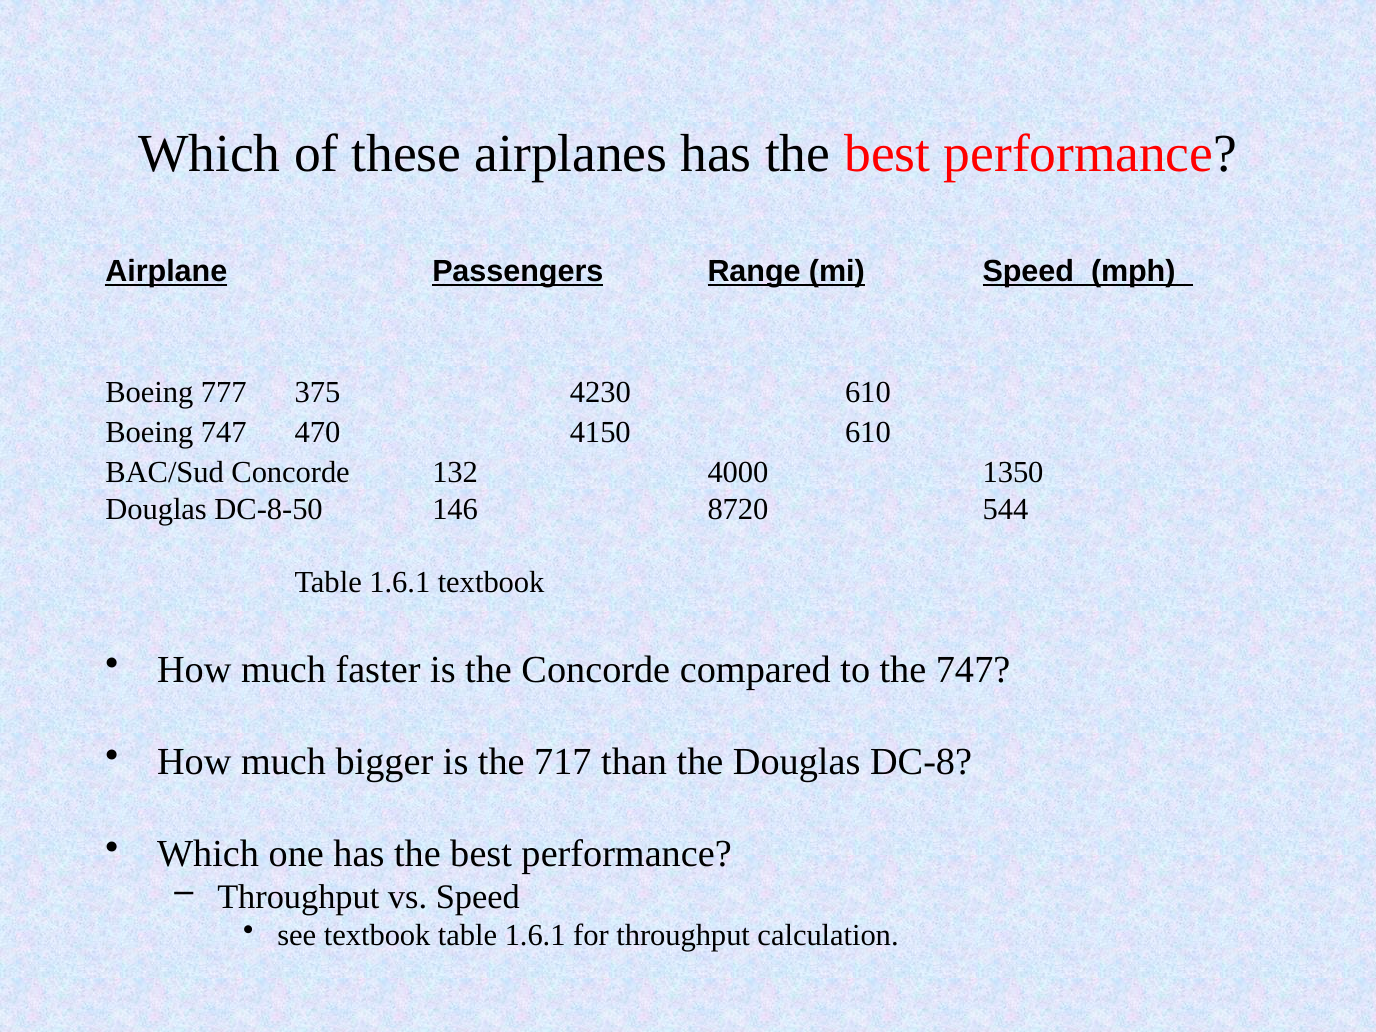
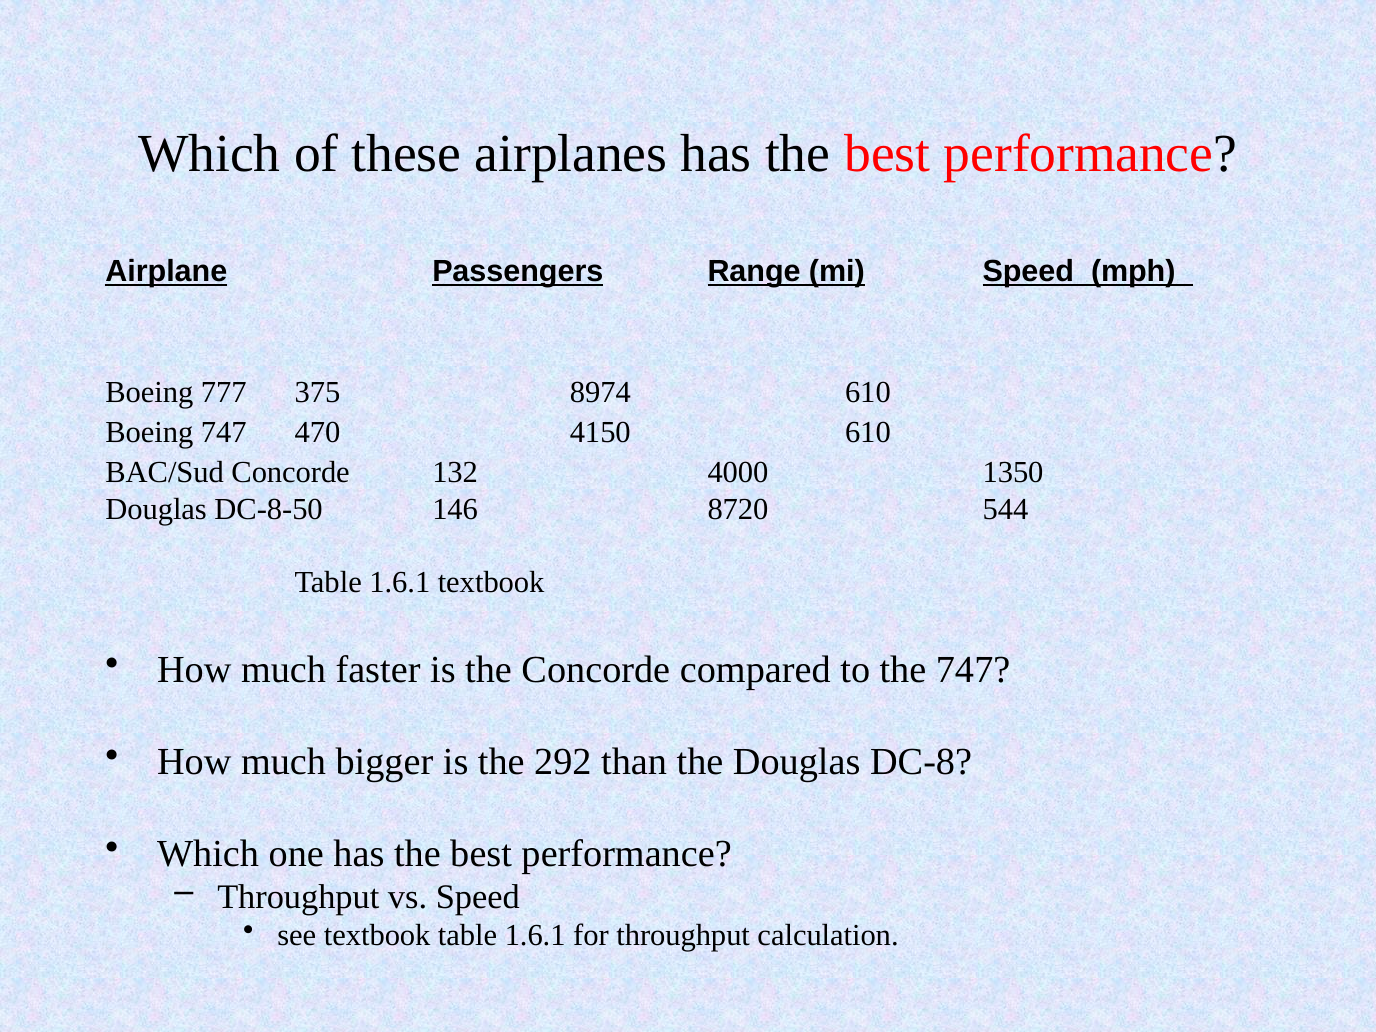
4230: 4230 -> 8974 (600, 392)
717: 717 -> 292 (563, 762)
